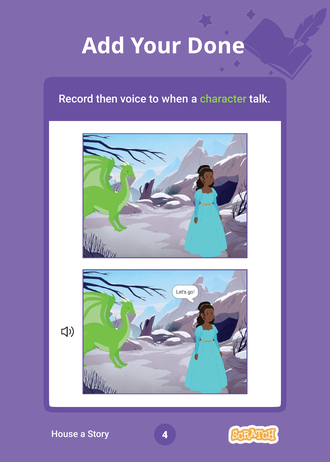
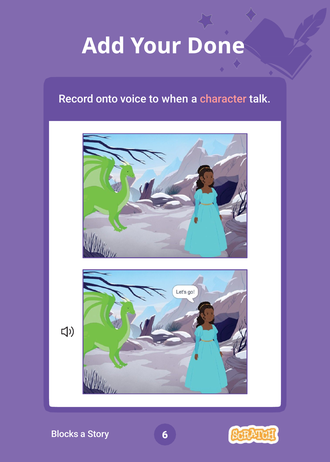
then: then -> onto (107, 99)
character colour: light green -> pink (223, 99)
House: House -> Blocks (65, 434)
4: 4 -> 6 (165, 435)
